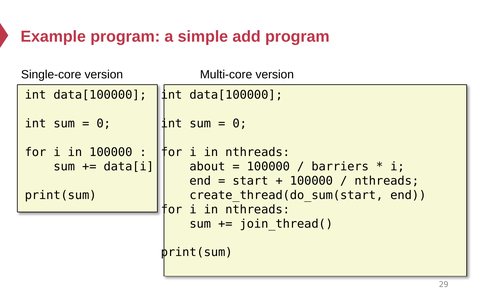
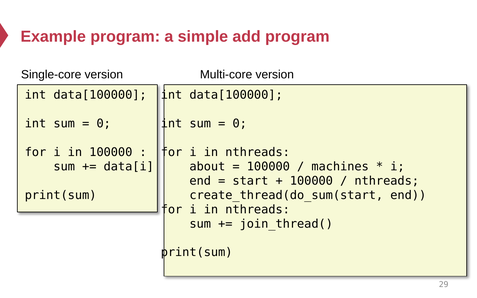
barriers: barriers -> machines (340, 167)
